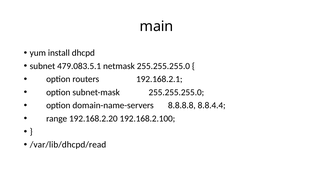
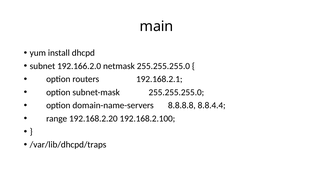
479.083.5.1: 479.083.5.1 -> 192.166.2.0 (79, 66)
/var/lib/dhcpd/read: /var/lib/dhcpd/read -> /var/lib/dhcpd/traps (68, 145)
